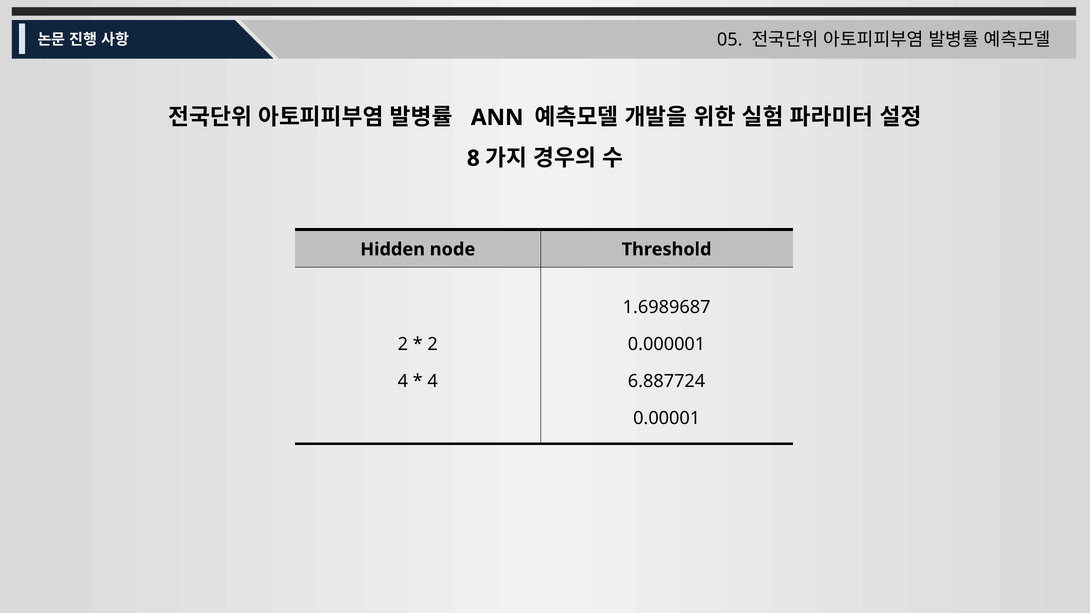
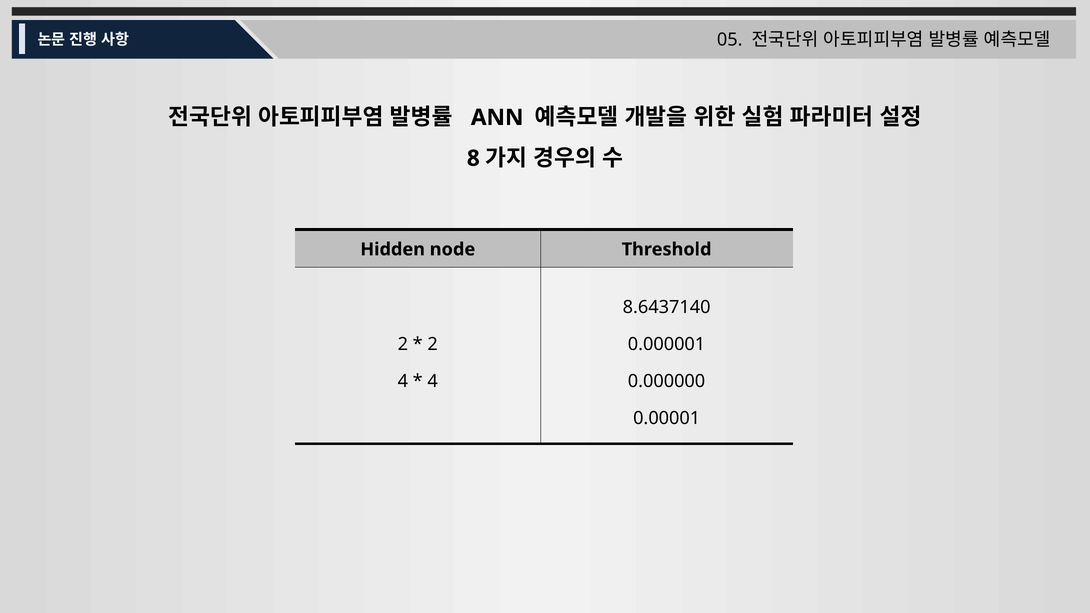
1.6989687: 1.6989687 -> 8.6437140 (667, 307)
6.887724: 6.887724 -> 0.000000 (667, 381)
